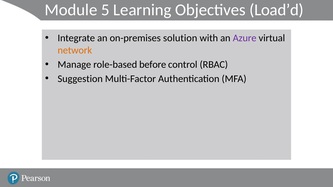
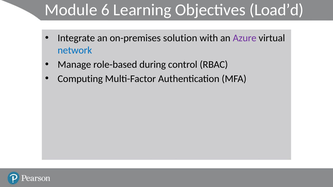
5: 5 -> 6 (105, 10)
network colour: orange -> blue (75, 50)
before: before -> during (153, 65)
Suggestion: Suggestion -> Computing (80, 79)
